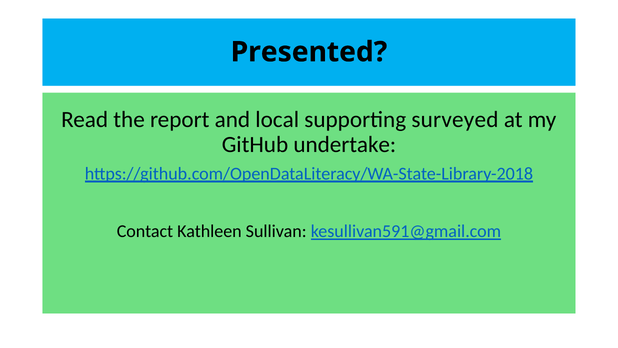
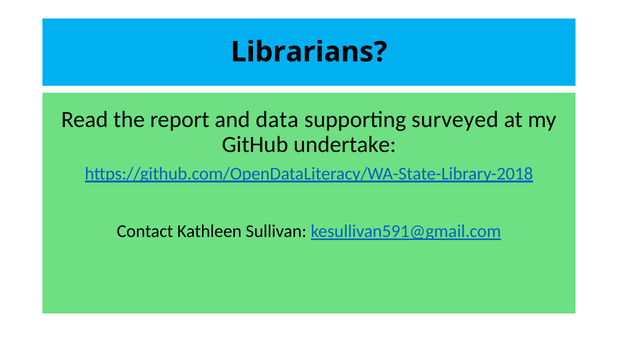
Presented: Presented -> Librarians (309, 52)
local: local -> data (277, 119)
